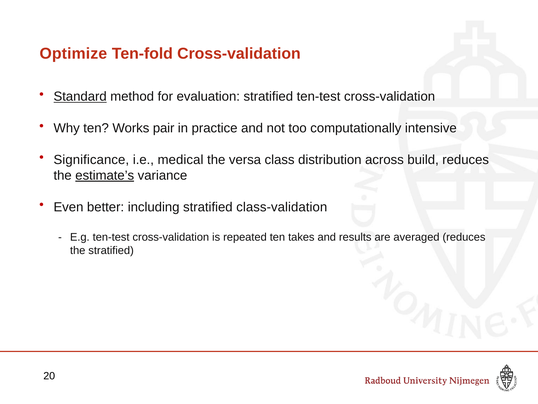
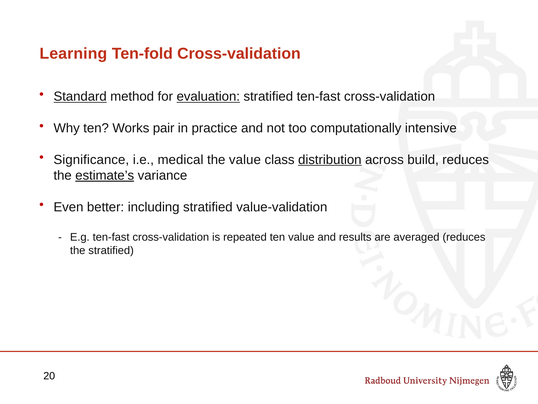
Optimize: Optimize -> Learning (73, 54)
evaluation underline: none -> present (208, 97)
stratified ten-test: ten-test -> ten-fast (319, 97)
the versa: versa -> value (245, 160)
distribution underline: none -> present (330, 160)
class-validation: class-validation -> value-validation (282, 207)
E.g ten-test: ten-test -> ten-fast (111, 237)
ten takes: takes -> value (301, 237)
